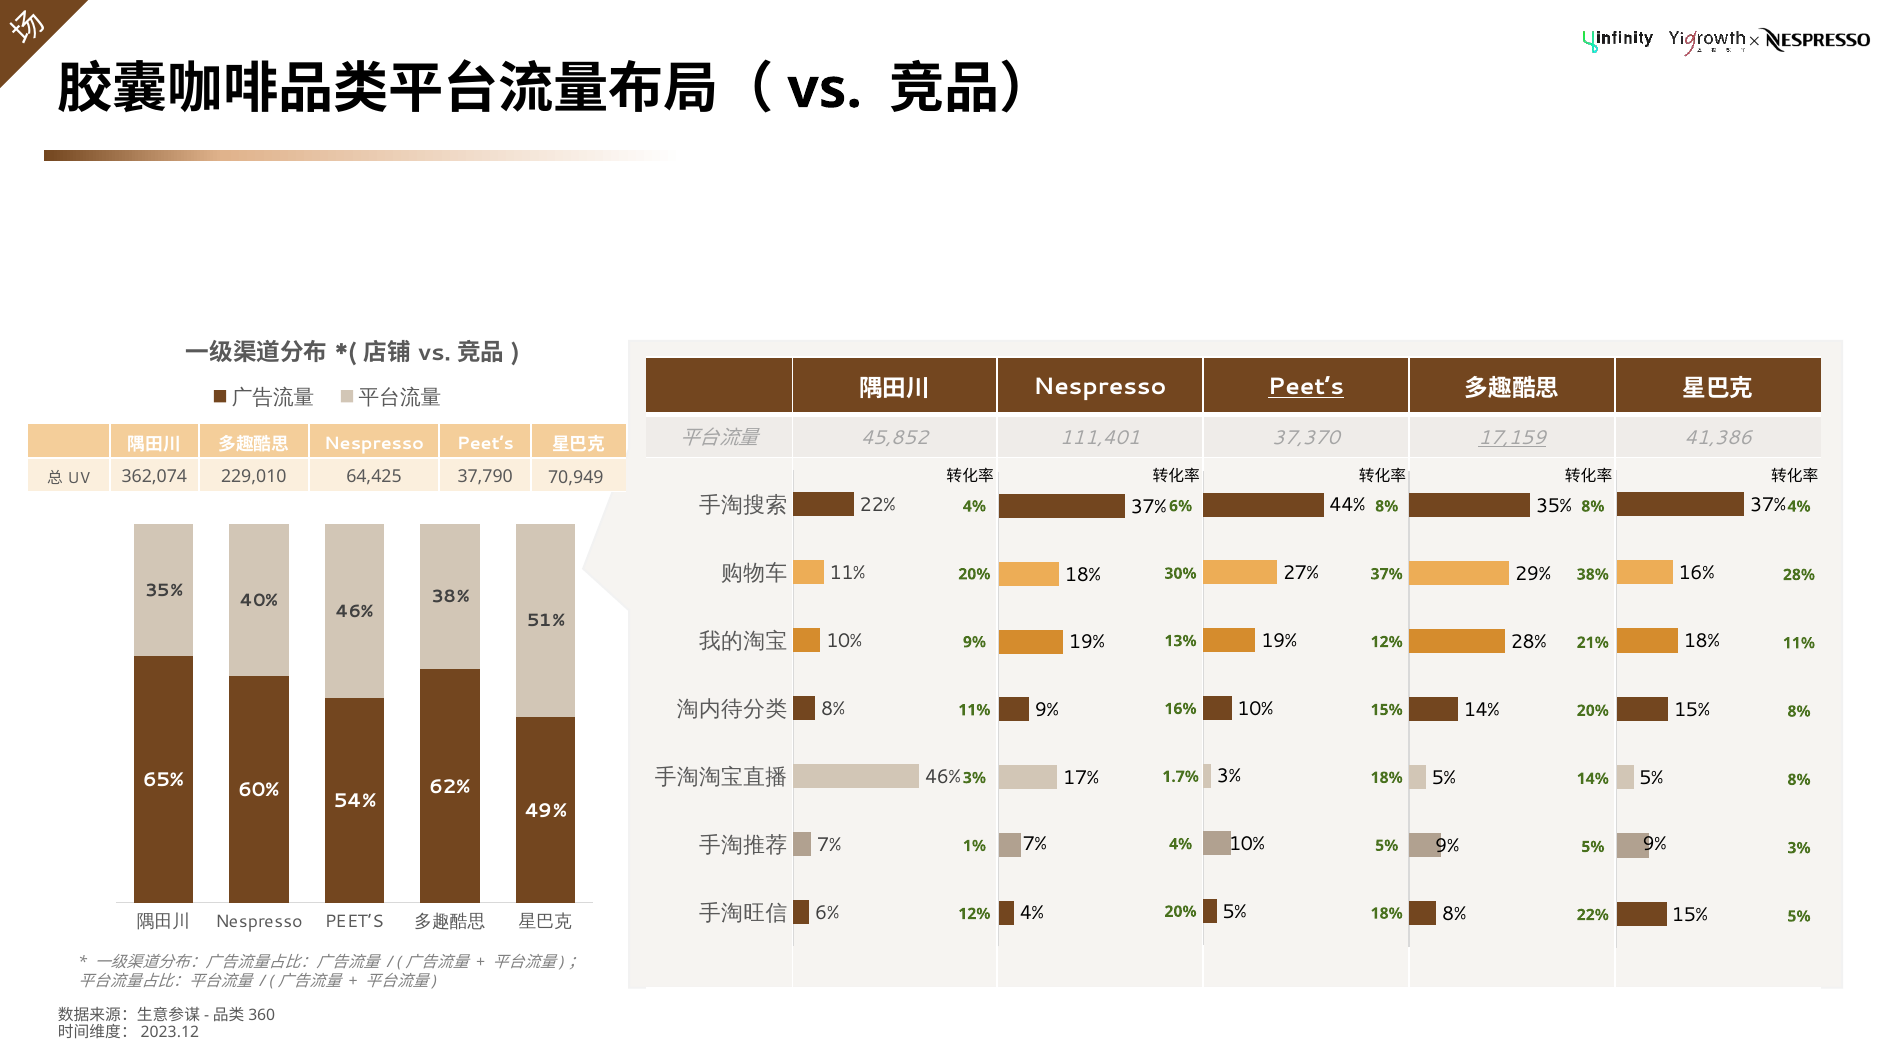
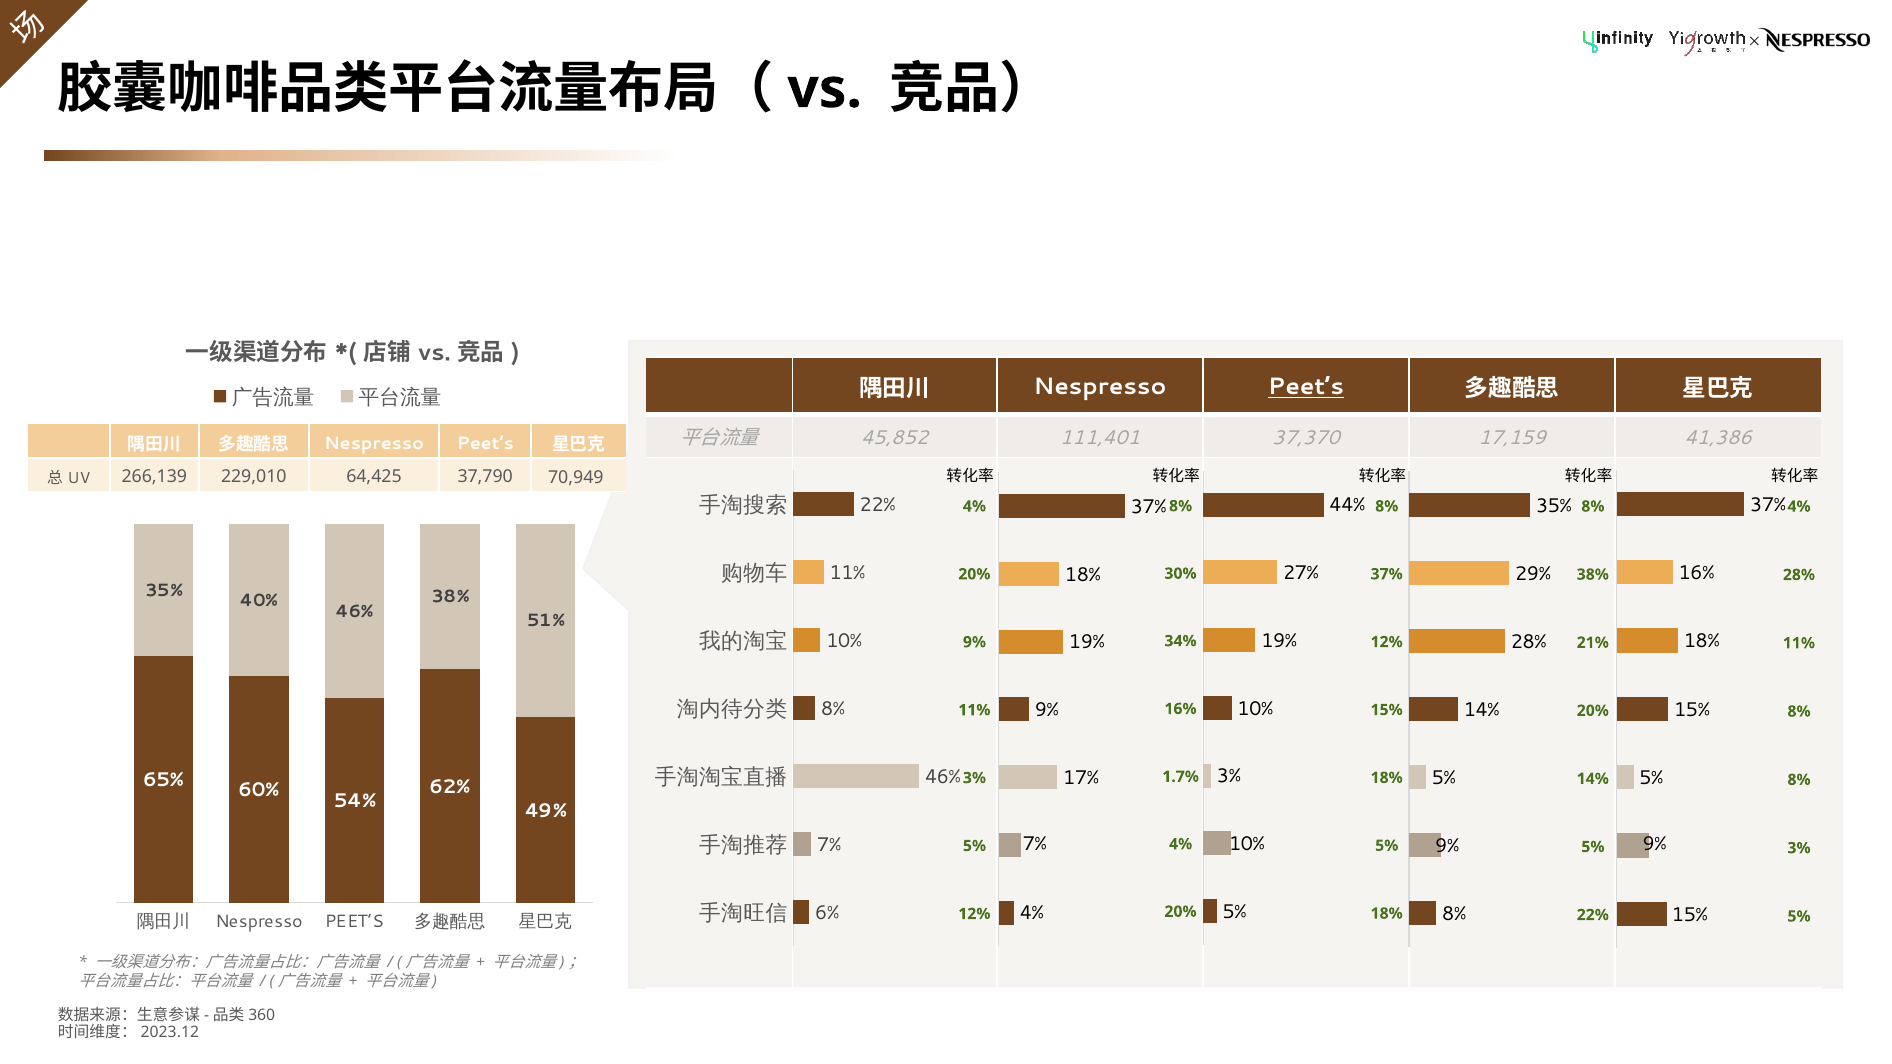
17,159 underline: present -> none (1512, 438)
362,074: 362,074 -> 266,139 (154, 476)
6%: 6% -> 8% (1181, 506)
13%: 13% -> 34% (1181, 641)
1%: 1% -> 5% (975, 846)
